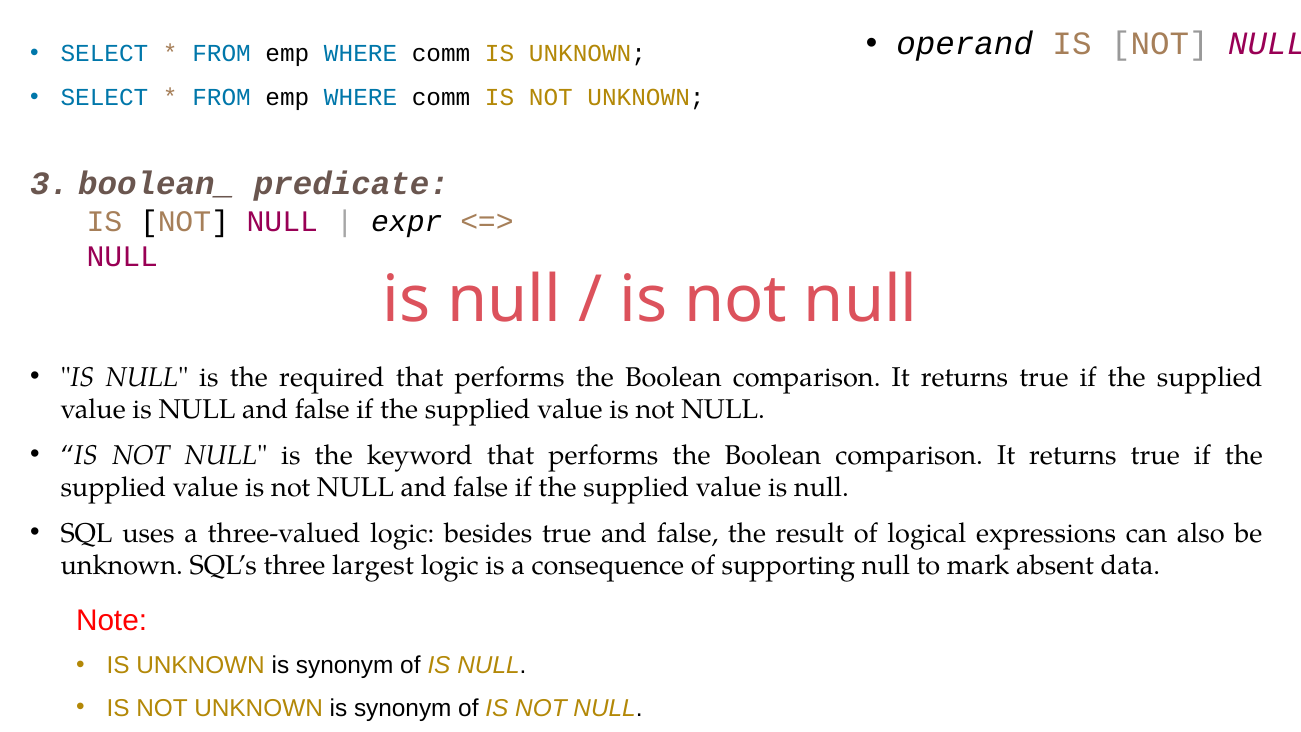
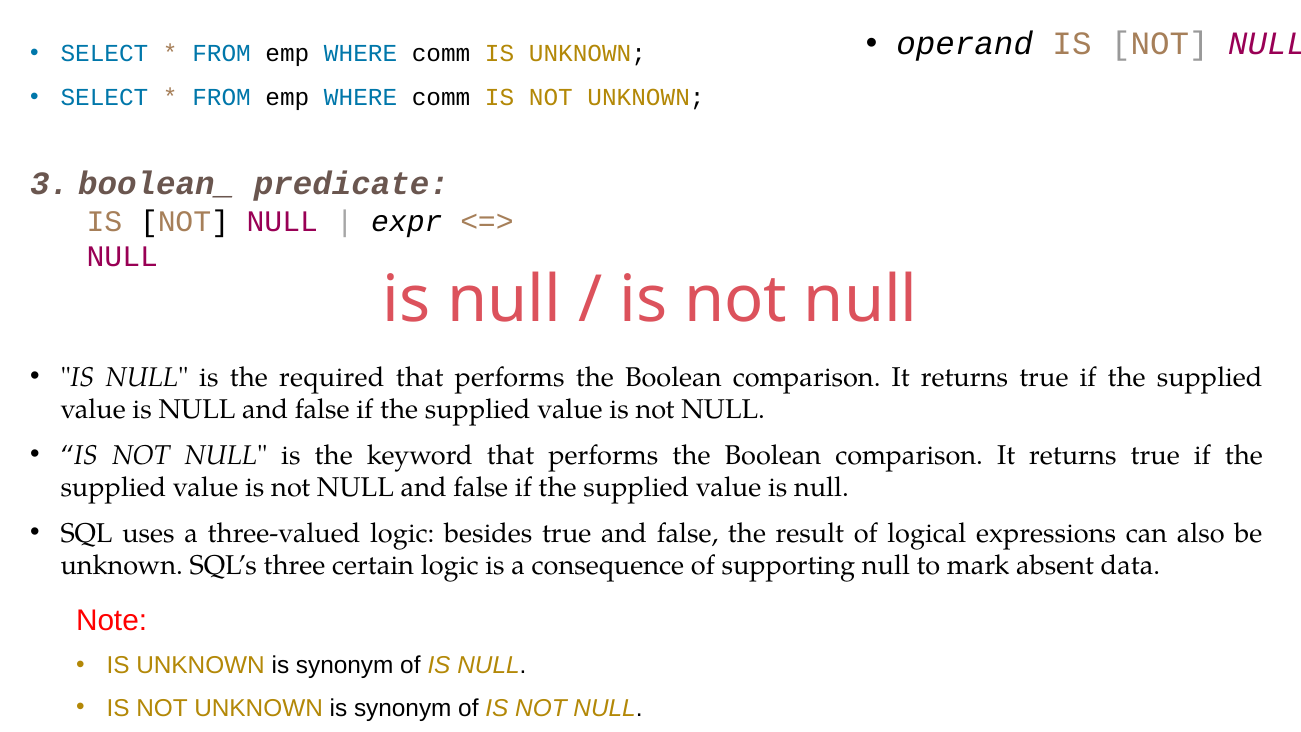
largest: largest -> certain (373, 566)
